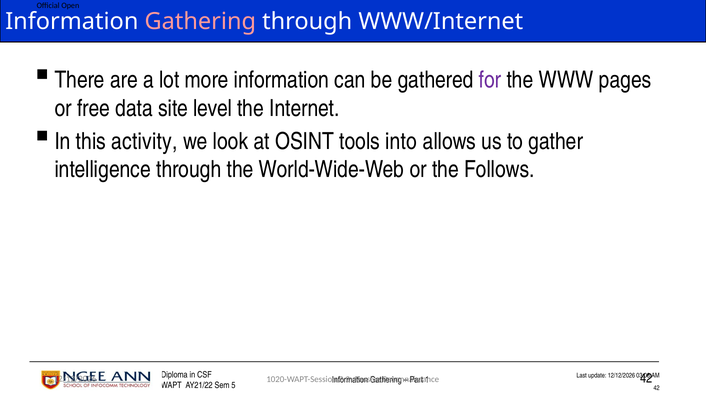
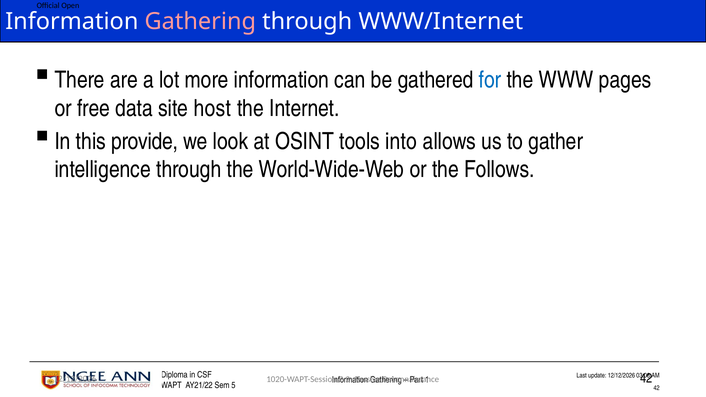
for colour: purple -> blue (490, 80)
level: level -> host (212, 108)
activity: activity -> provide (145, 141)
